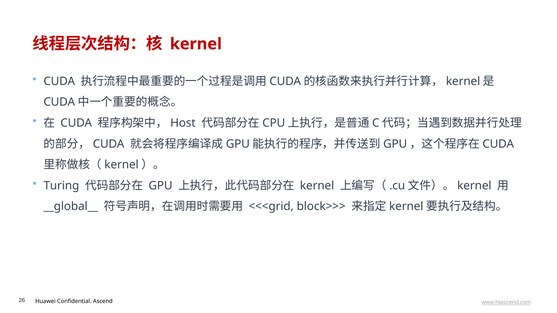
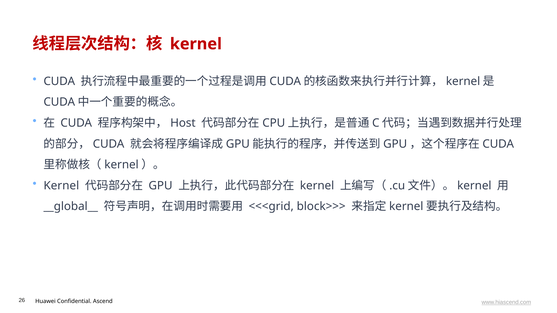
Turing: Turing -> Kernel (61, 186)
